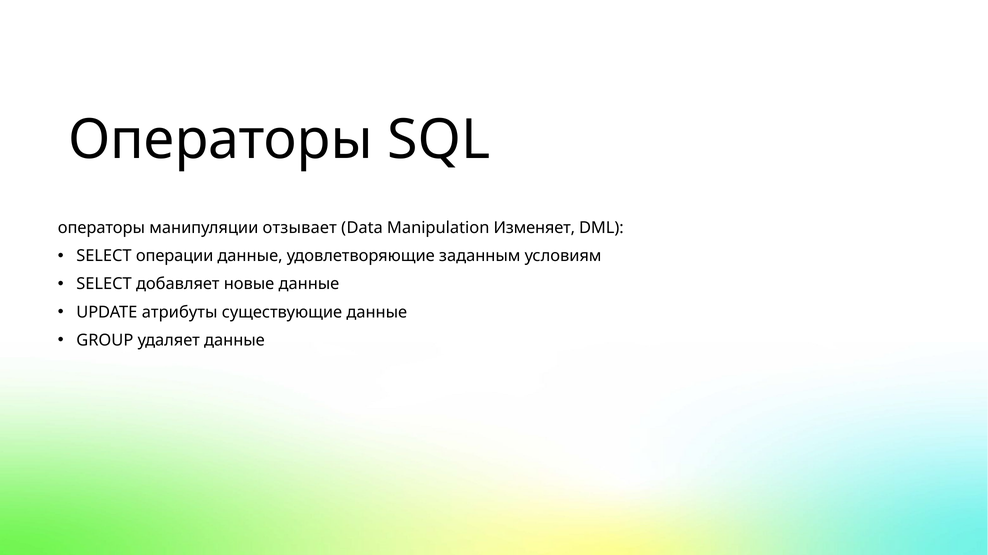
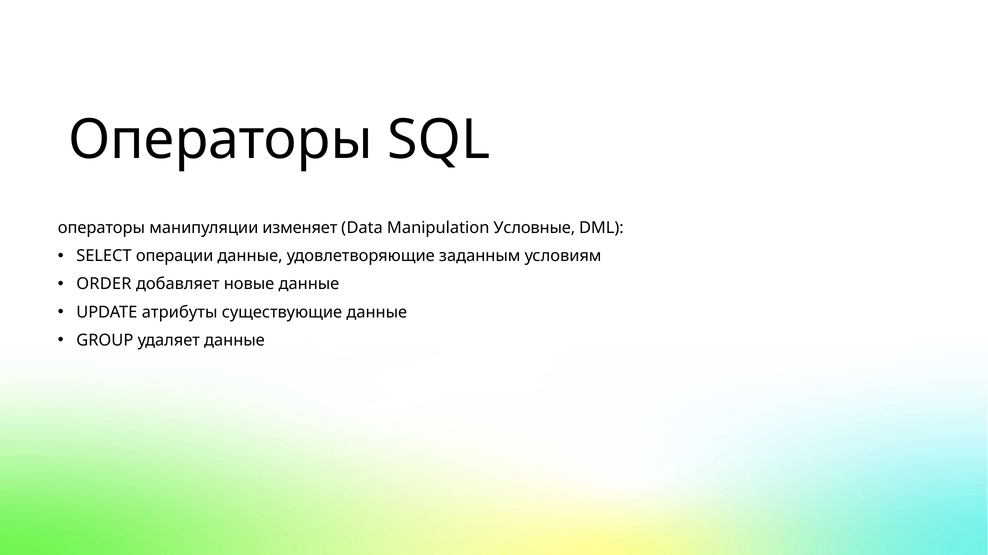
отзывает: отзывает -> изменяет (300, 228)
Изменяет: Изменяет -> Условные (534, 228)
SELECT: SELECT -> ORDER (104, 284)
